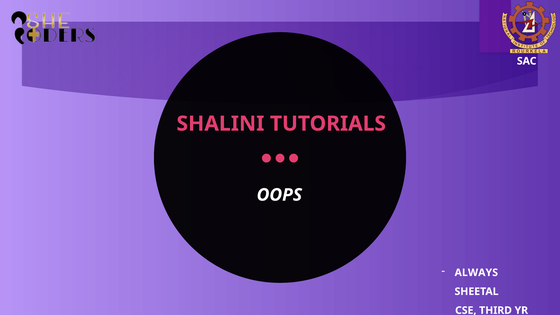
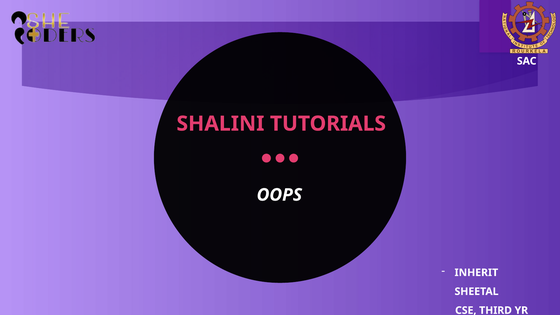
ALWAYS: ALWAYS -> INHERIT (476, 273)
